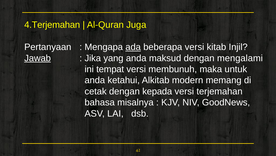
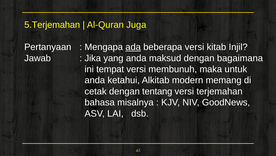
4.Terjemahan: 4.Terjemahan -> 5.Terjemahan (52, 25)
Jawab underline: present -> none (38, 58)
mengalami: mengalami -> bagaimana (240, 58)
kepada: kepada -> tentang (157, 91)
